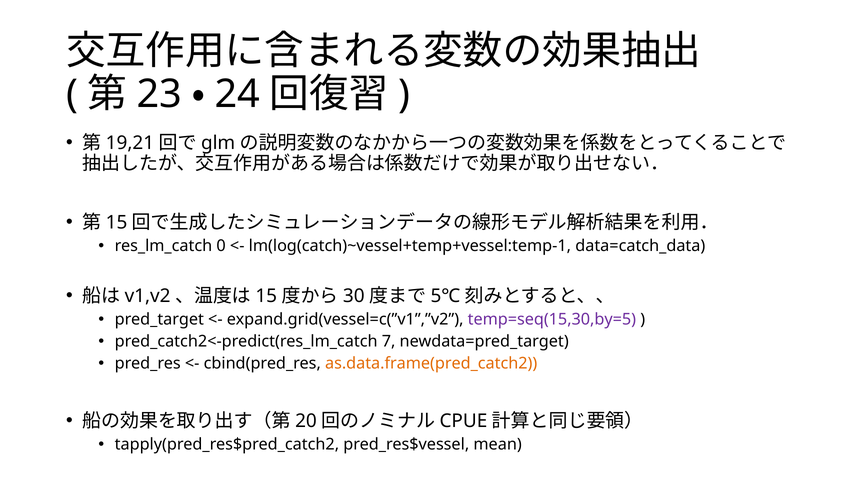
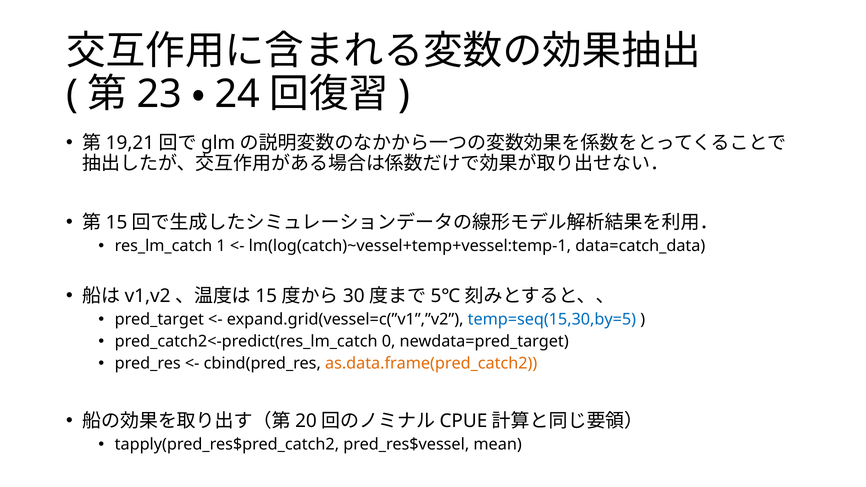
0: 0 -> 1 (221, 246)
temp=seq(15,30,by=5 colour: purple -> blue (552, 320)
7: 7 -> 0 (389, 342)
